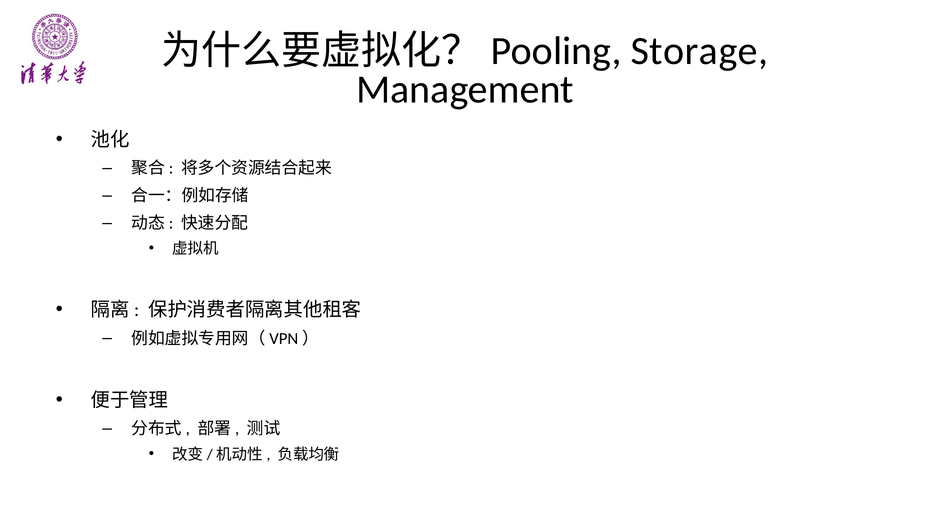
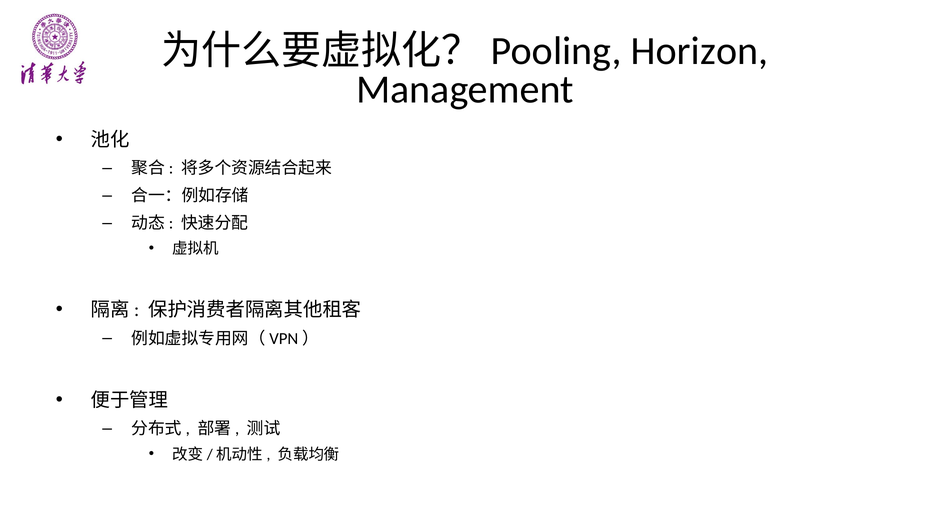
Storage: Storage -> Horizon (699, 51)
